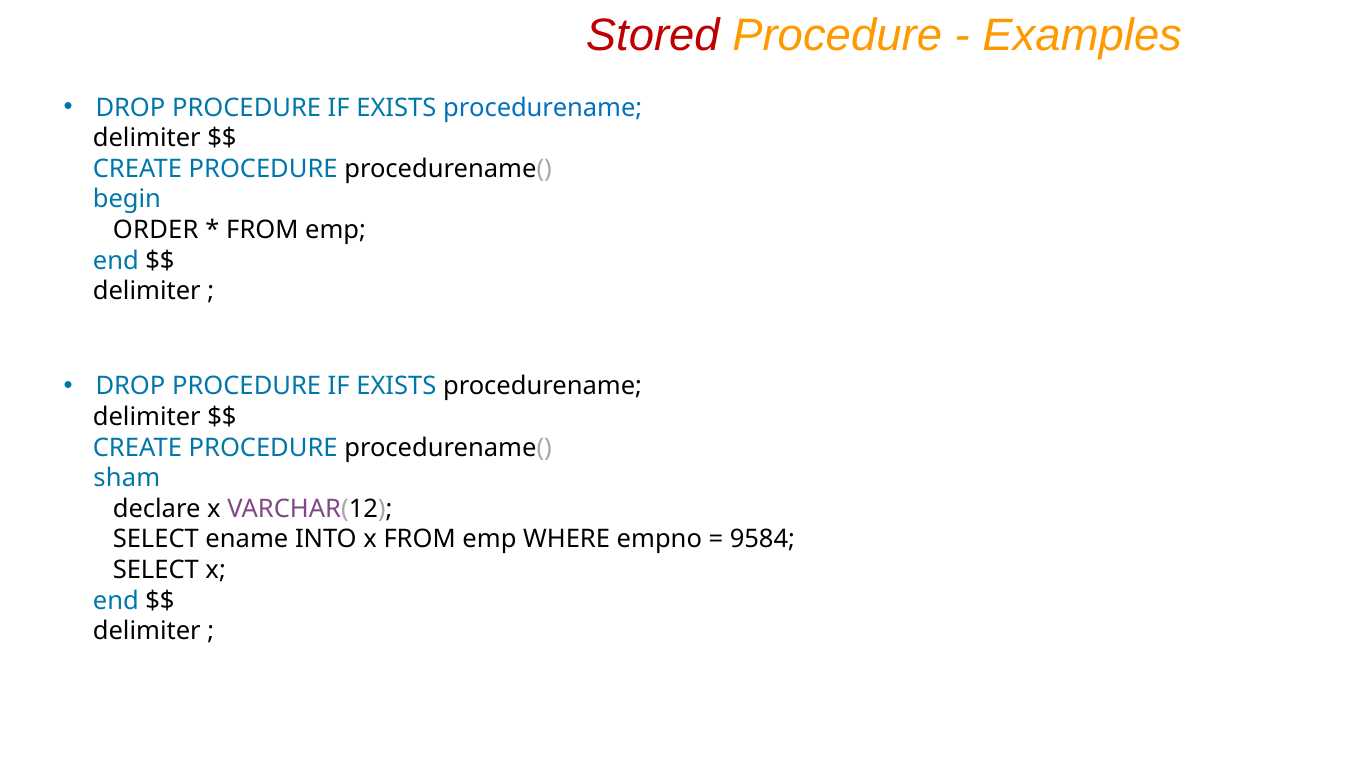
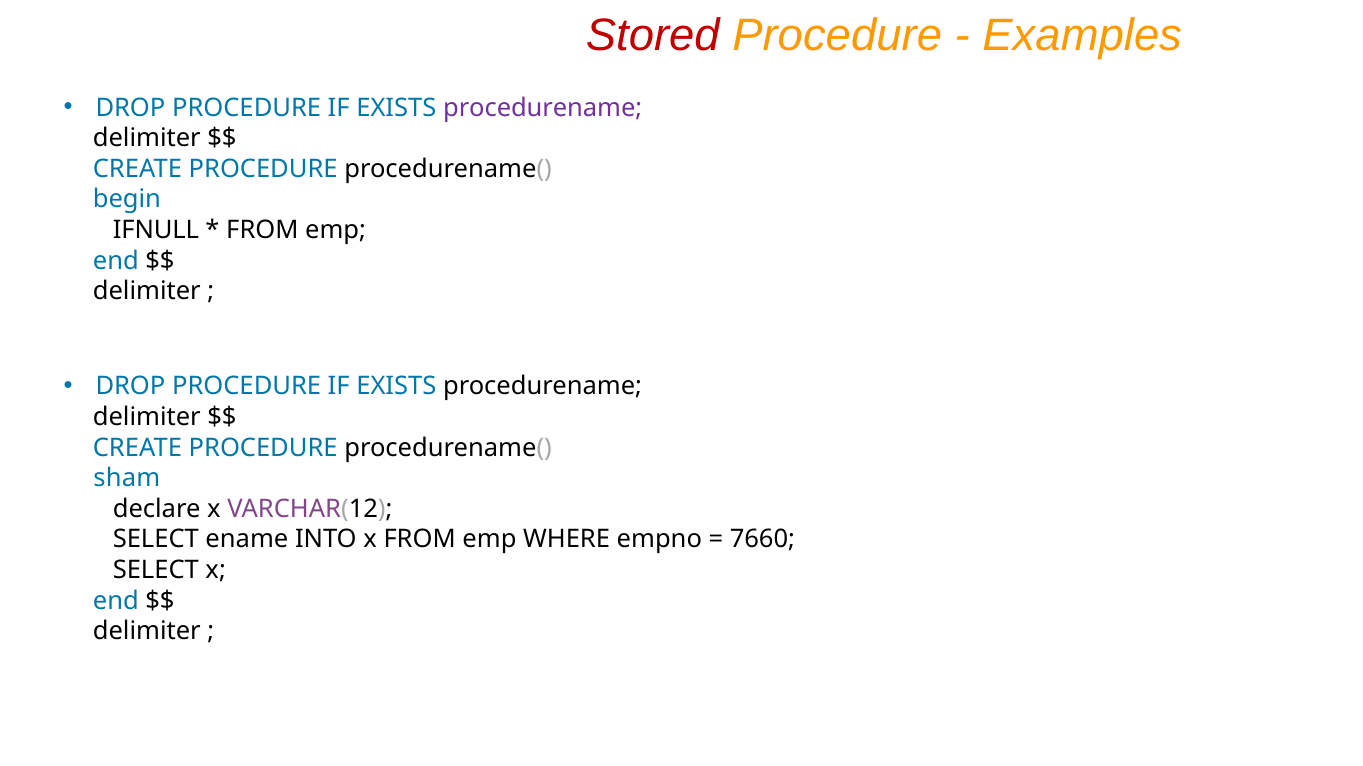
procedurename colour: blue -> purple (543, 108)
ORDER: ORDER -> IFNULL (156, 230)
9584: 9584 -> 7660 (762, 540)
